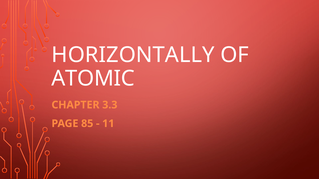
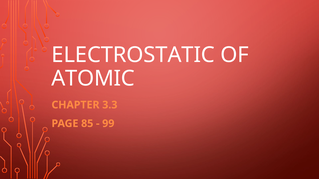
HORIZONTALLY: HORIZONTALLY -> ELECTROSTATIC (133, 55)
11: 11 -> 99 (108, 124)
